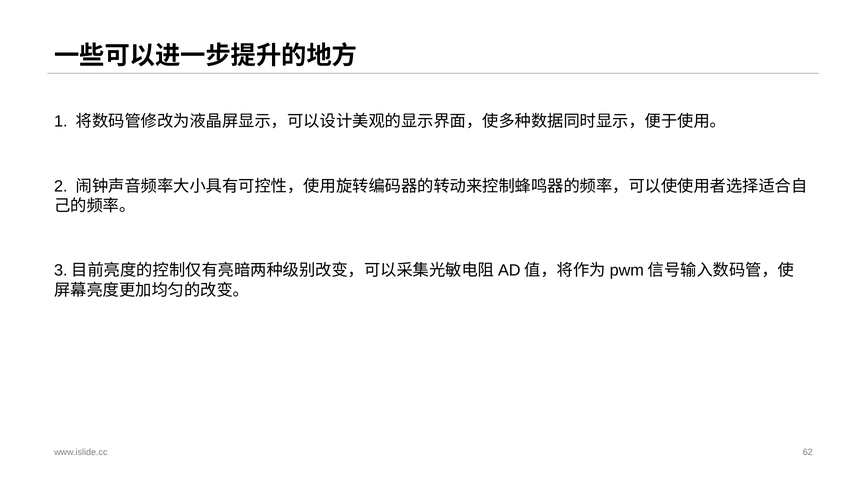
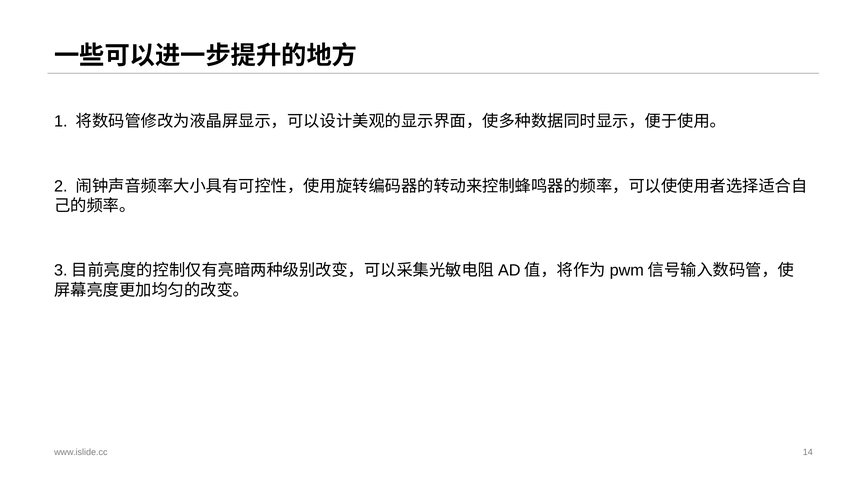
62: 62 -> 14 (808, 452)
